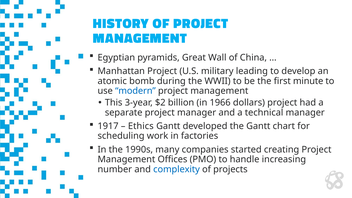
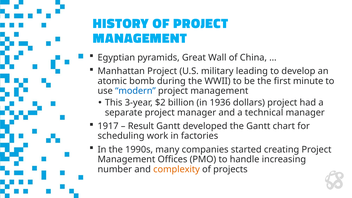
1966: 1966 -> 1936 (220, 103)
Ethics: Ethics -> Result (141, 126)
complexity colour: blue -> orange (177, 169)
